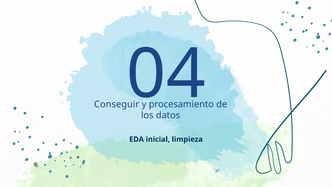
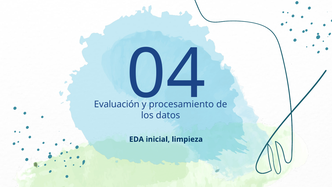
Conseguir: Conseguir -> Evaluación (117, 104)
